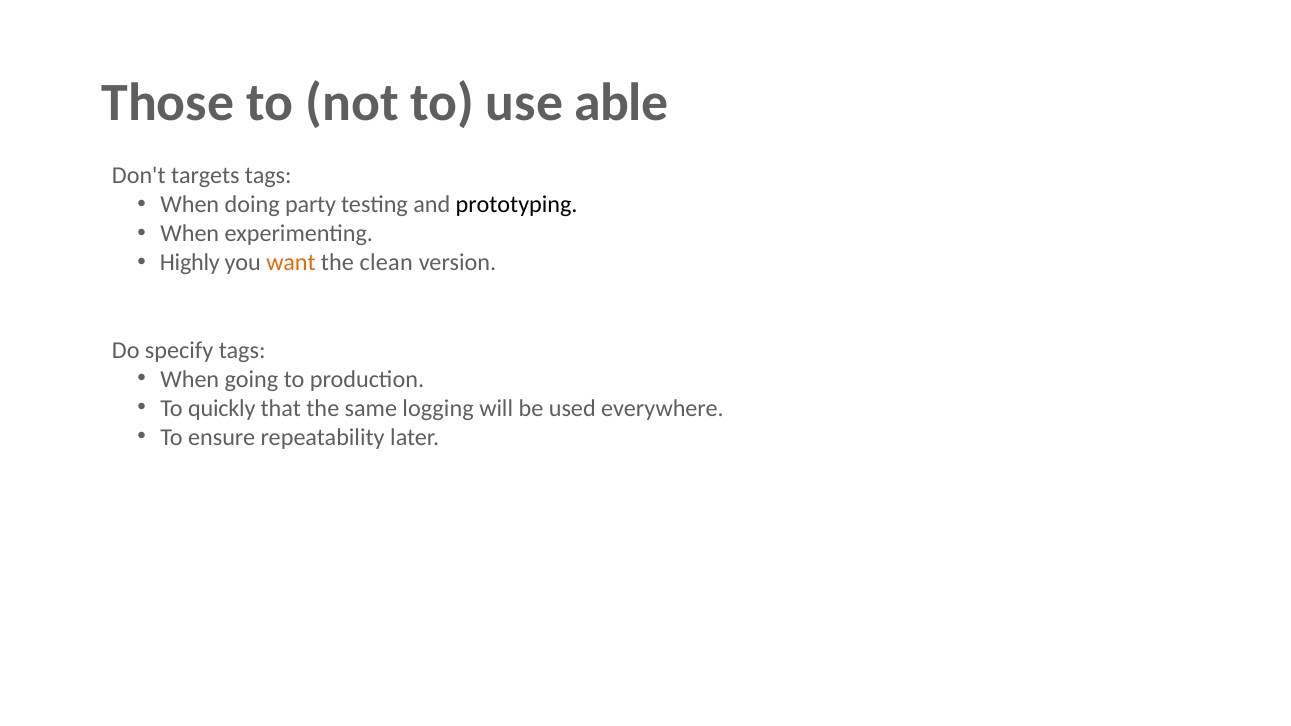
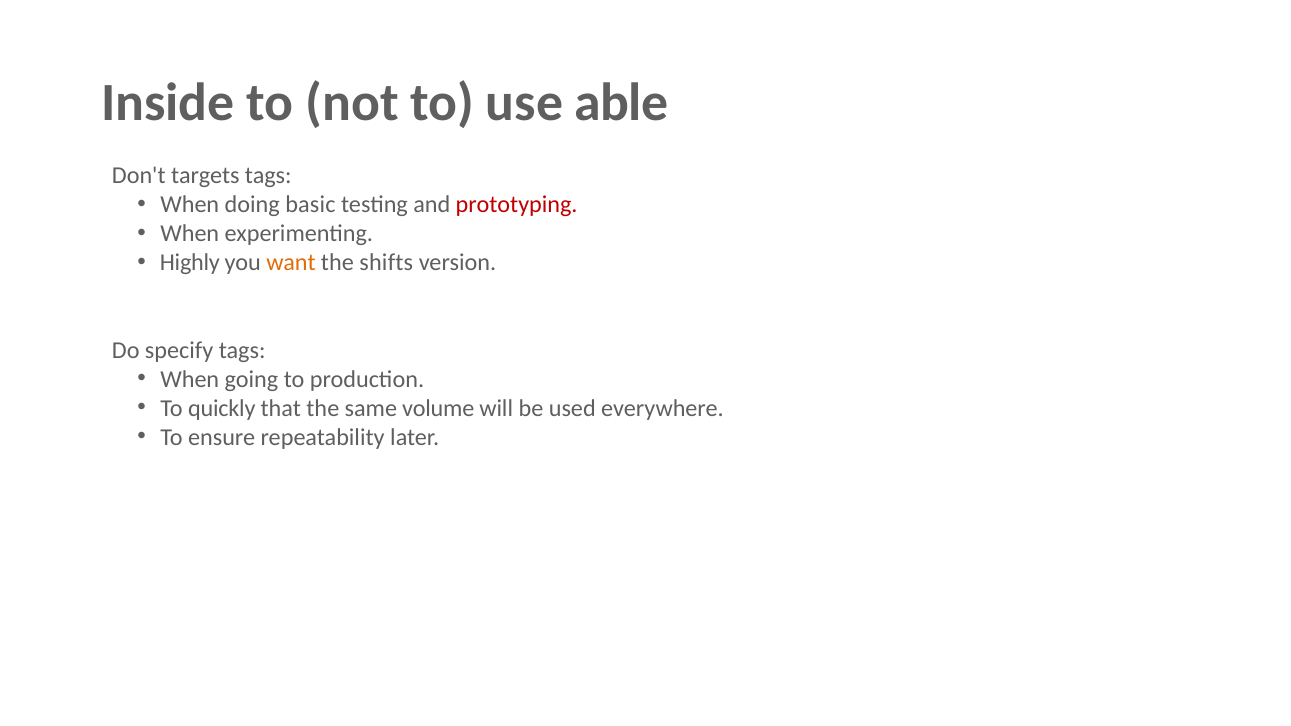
Those: Those -> Inside (168, 103)
party: party -> basic (310, 205)
prototyping colour: black -> red (517, 205)
clean: clean -> shifts (386, 263)
logging: logging -> volume (438, 408)
